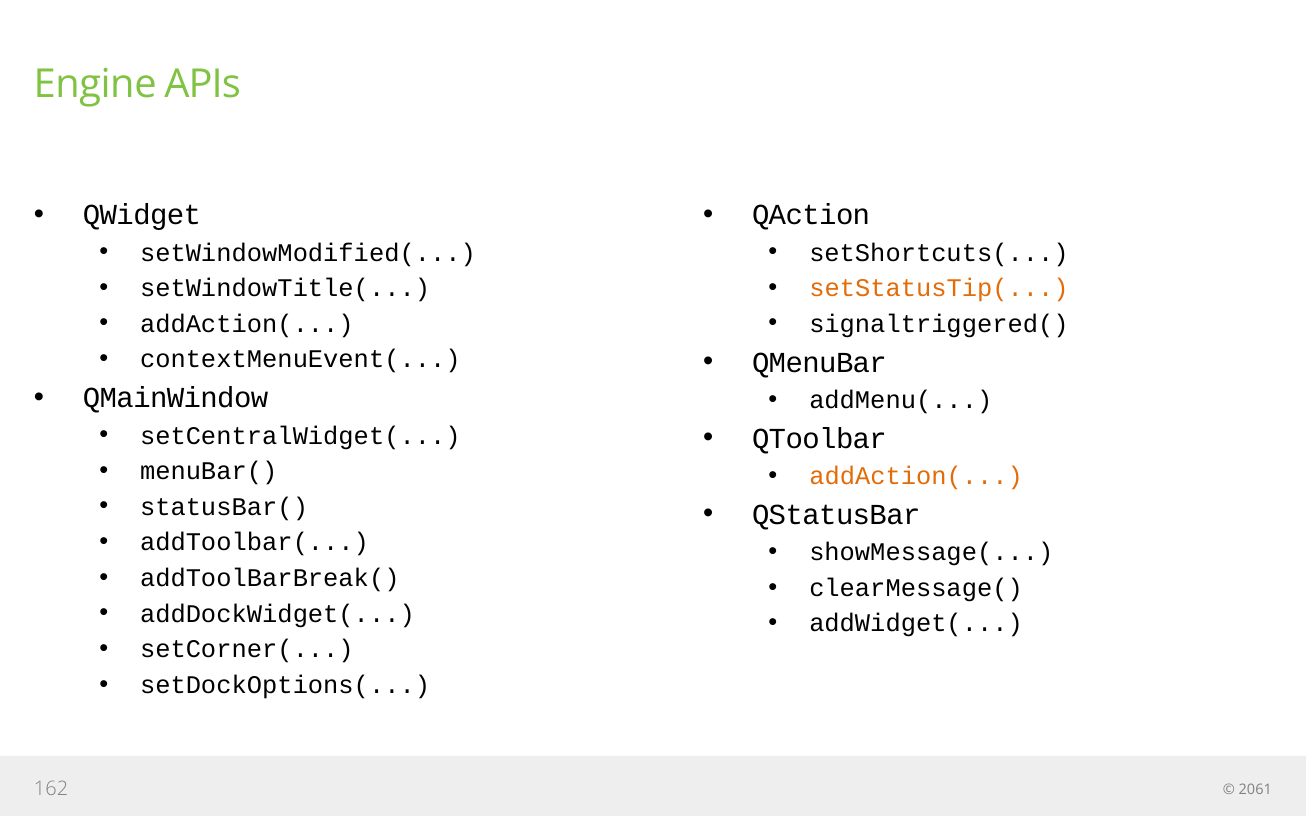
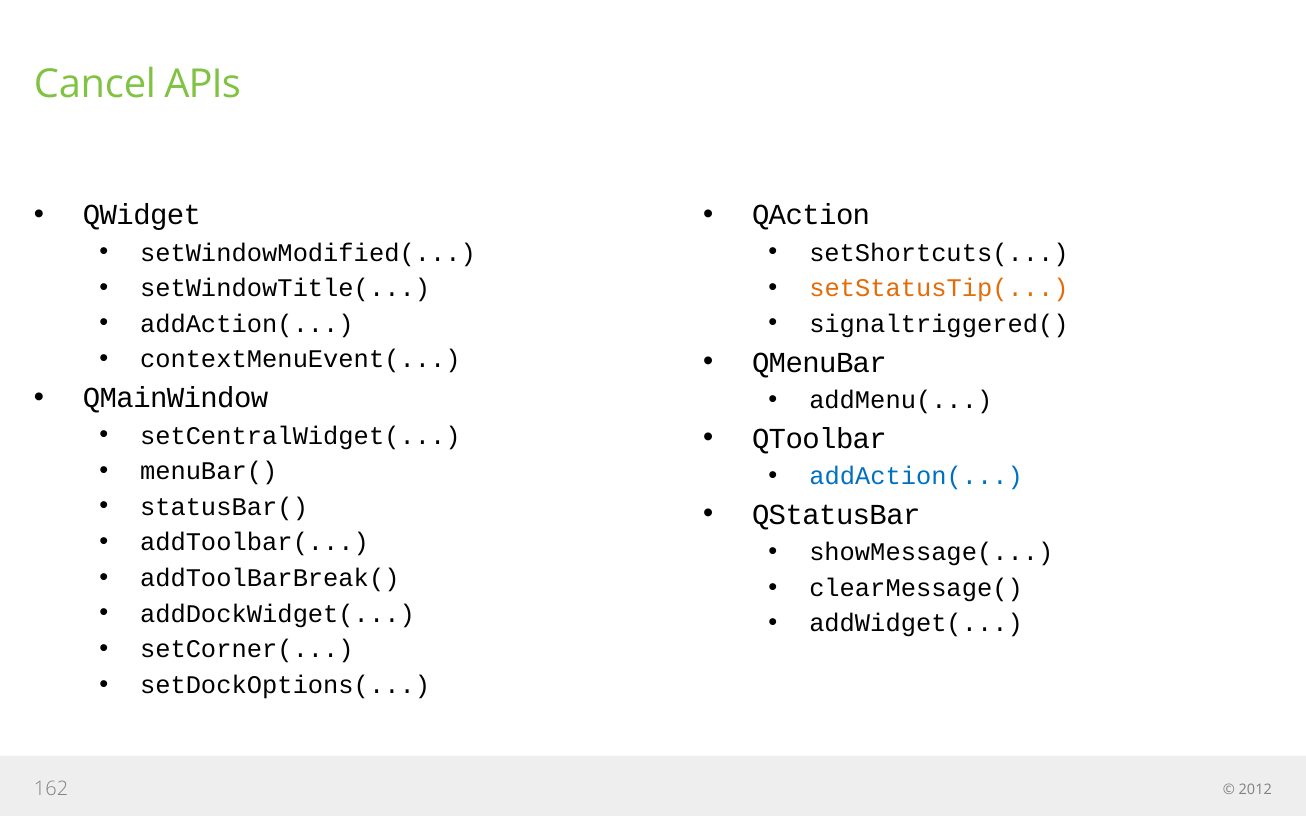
Engine: Engine -> Cancel (95, 85)
addAction( colour: orange -> blue (916, 476)
2061: 2061 -> 2012 (1255, 790)
